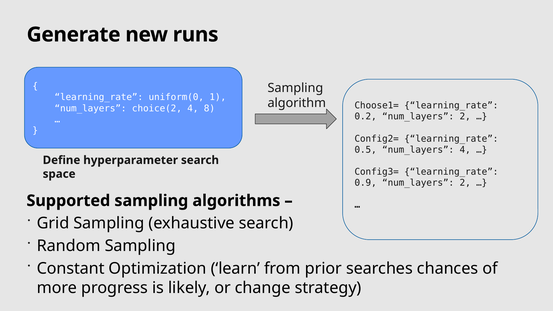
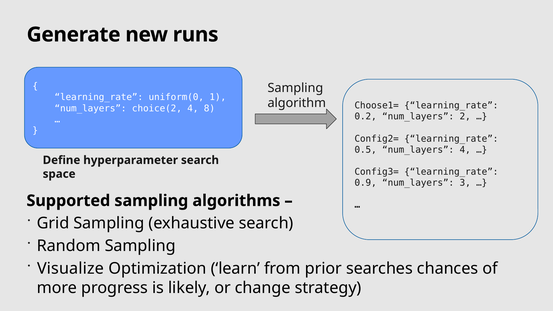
0.9 num_layers 2: 2 -> 3 (465, 183)
Constant: Constant -> Visualize (71, 269)
